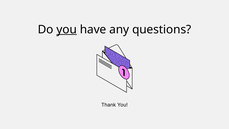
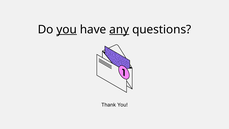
any underline: none -> present (119, 29)
